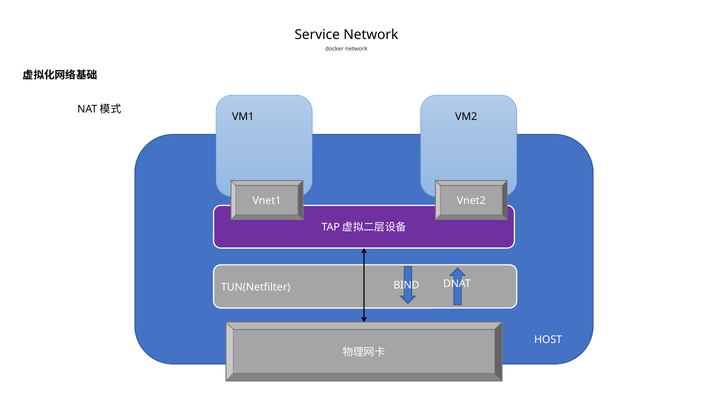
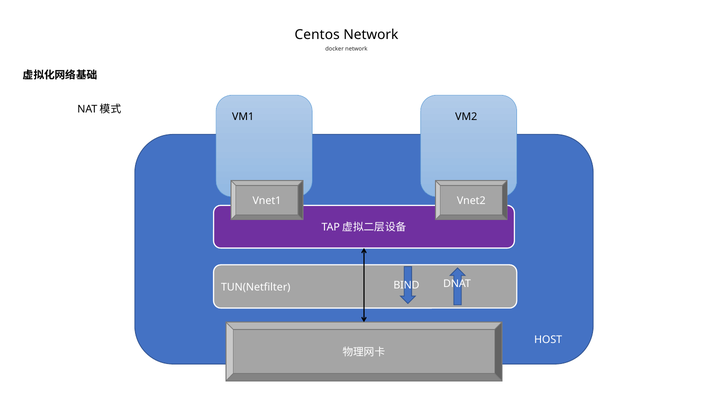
Service: Service -> Centos (317, 34)
